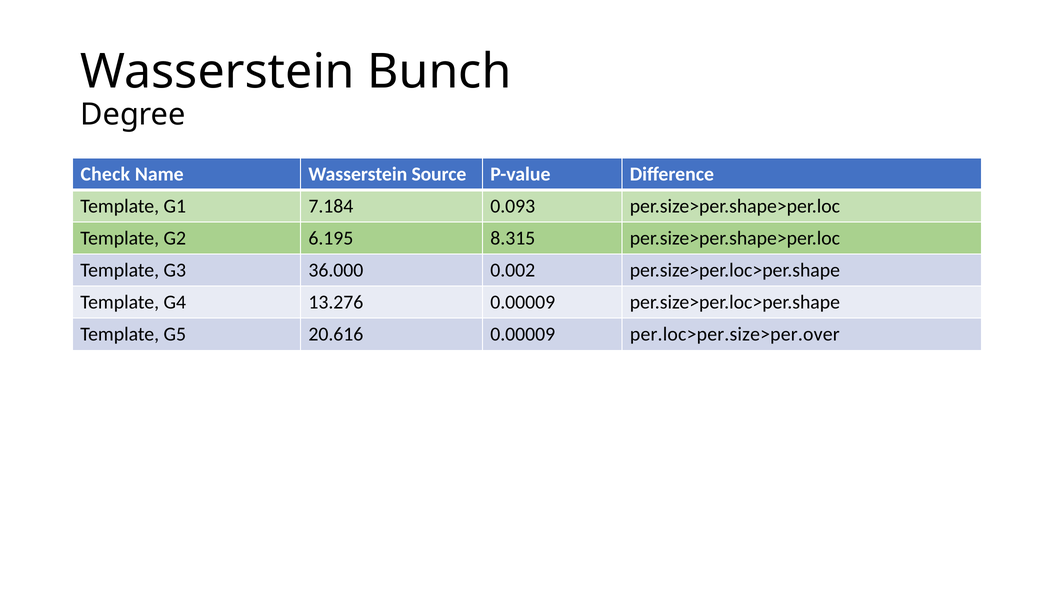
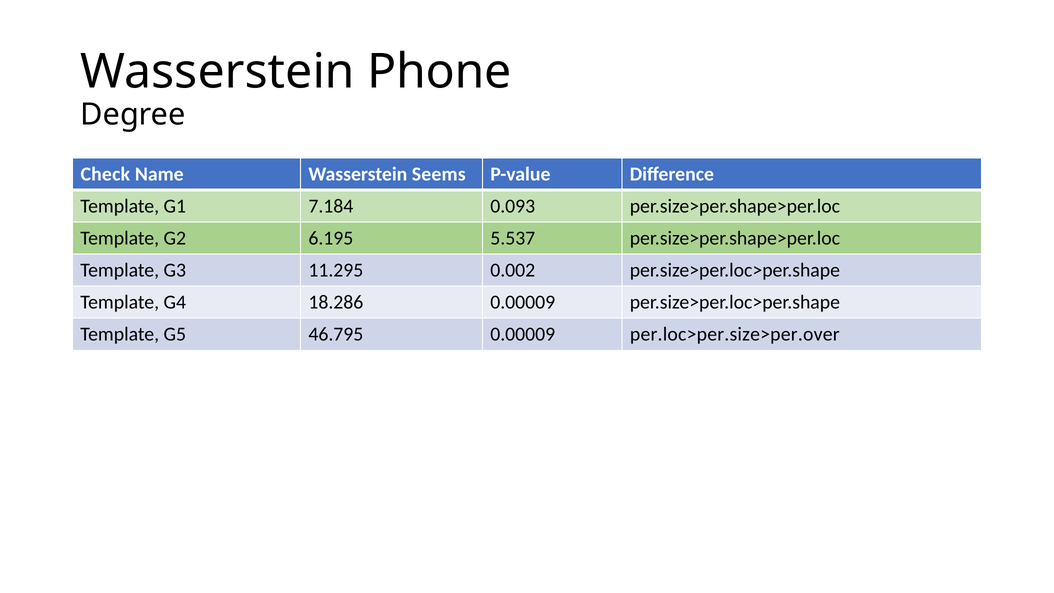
Bunch: Bunch -> Phone (440, 72)
Source: Source -> Seems (439, 174)
8.315: 8.315 -> 5.537 (513, 238)
36.000: 36.000 -> 11.295 (336, 270)
13.276: 13.276 -> 18.286 (336, 302)
20.616: 20.616 -> 46.795 (336, 334)
